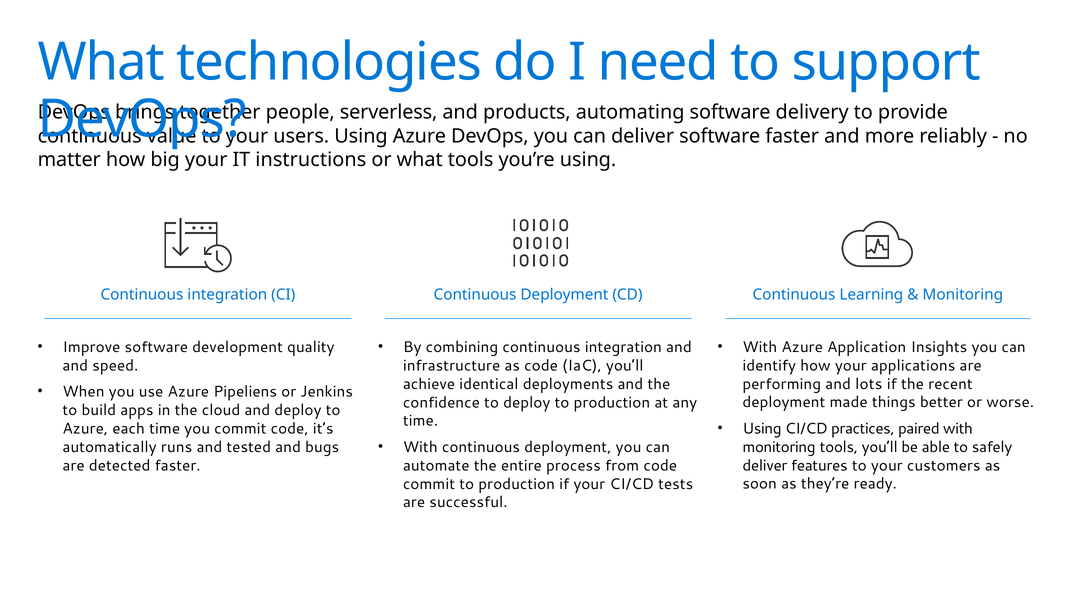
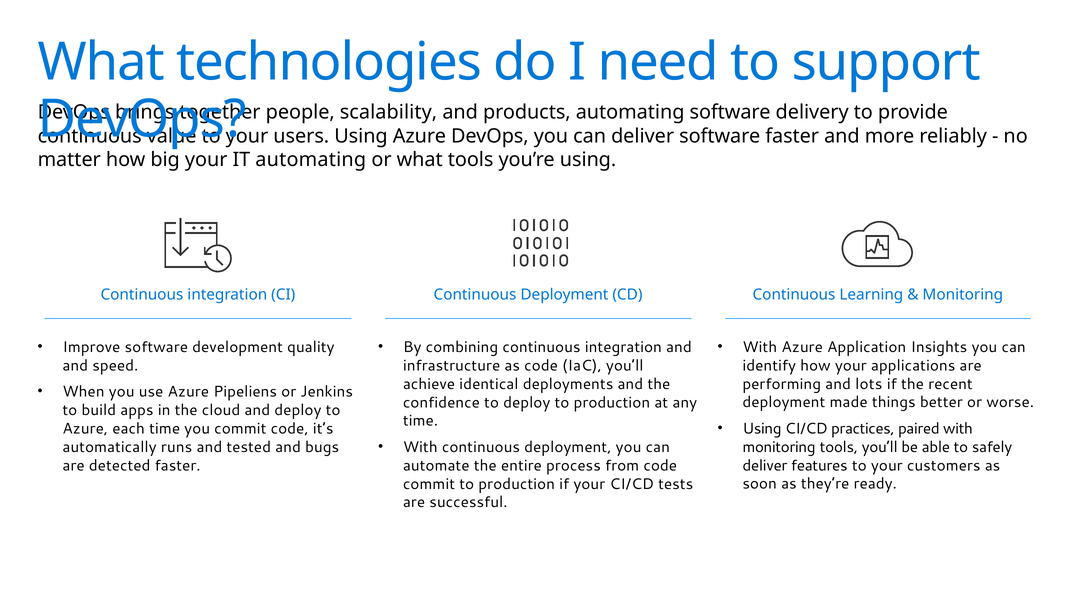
serverless: serverless -> scalability (388, 112)
IT instructions: instructions -> automating (311, 160)
